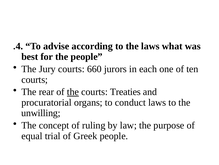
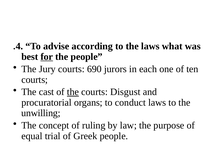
for underline: none -> present (47, 56)
660: 660 -> 690 (94, 69)
rear: rear -> cast (46, 92)
Treaties: Treaties -> Disgust (125, 92)
